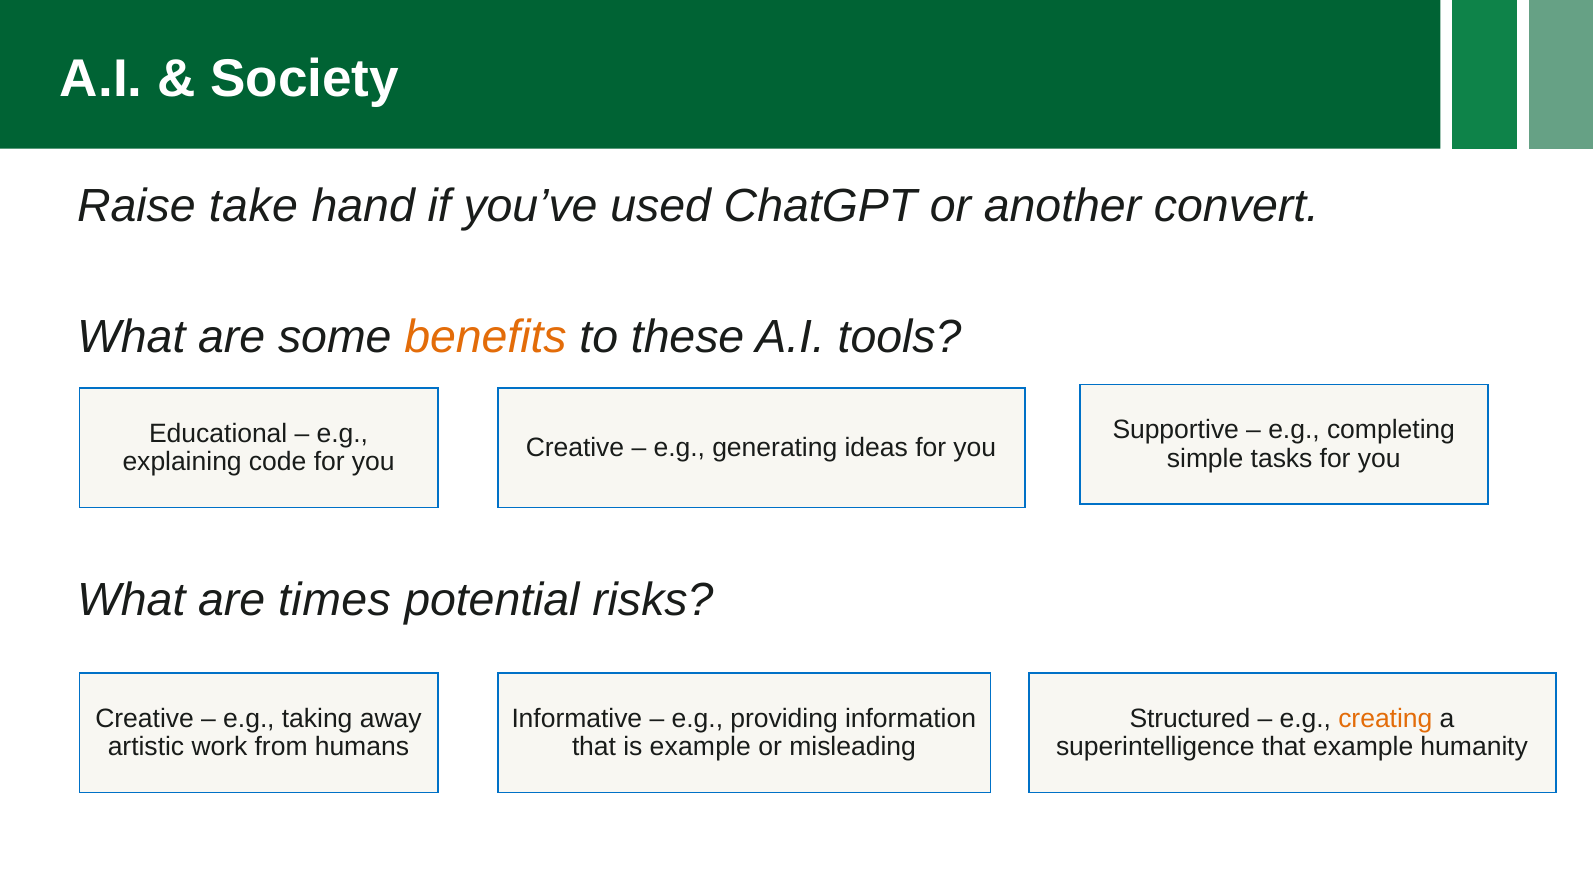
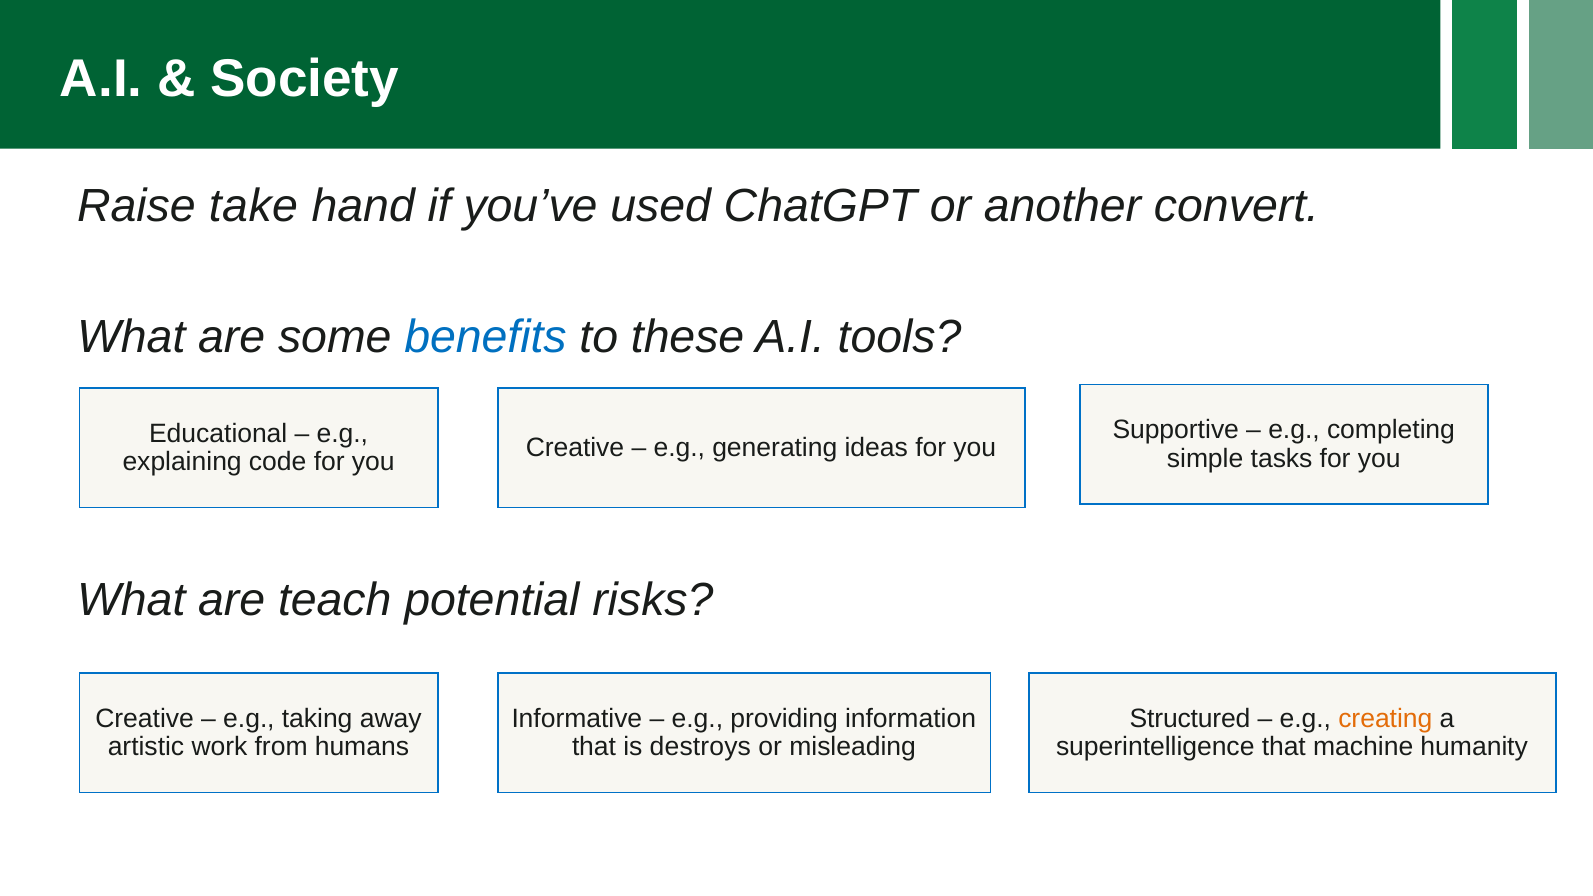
benefits colour: orange -> blue (485, 338)
times: times -> teach (335, 601)
is example: example -> destroys (700, 747)
that example: example -> machine (1363, 747)
